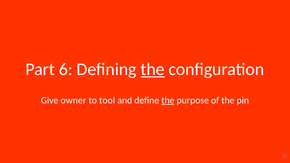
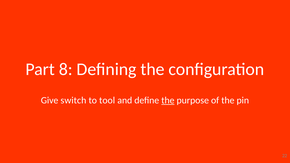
6: 6 -> 8 (66, 69)
the underline: present -> none (153, 69)
owner: owner -> switch (73, 100)
